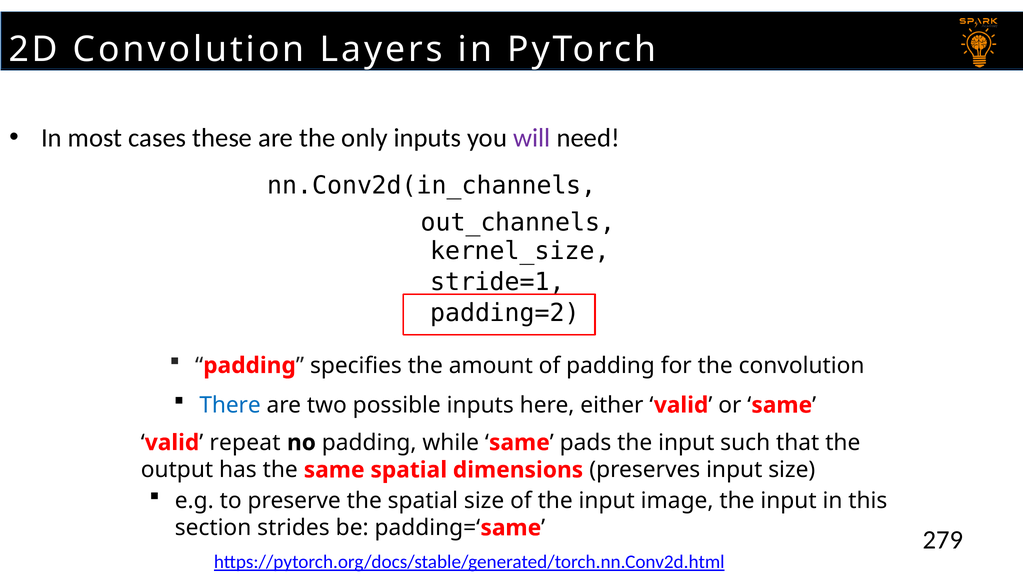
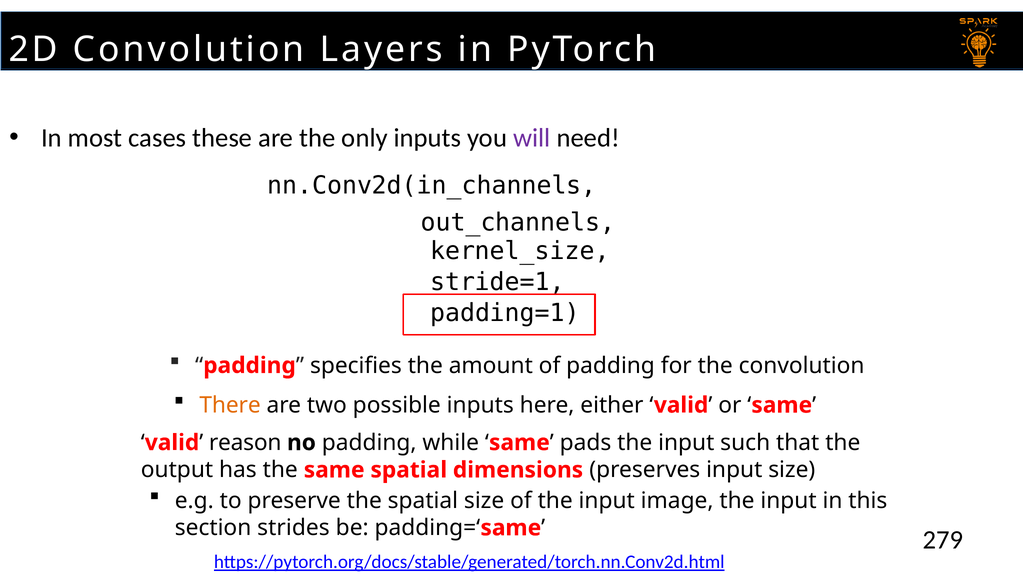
padding=2: padding=2 -> padding=1 (505, 313)
There colour: blue -> orange (230, 405)
repeat: repeat -> reason (245, 442)
